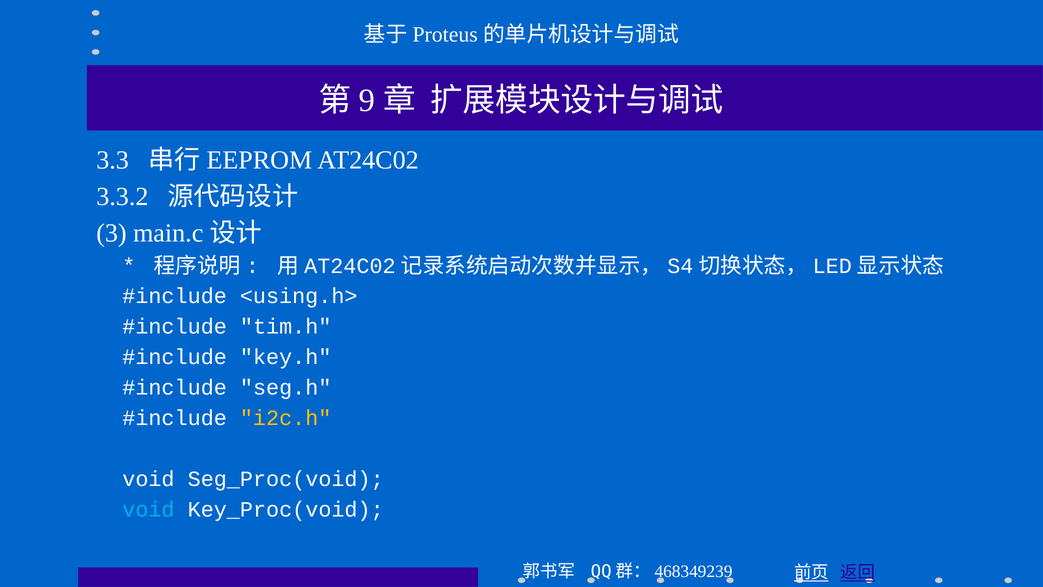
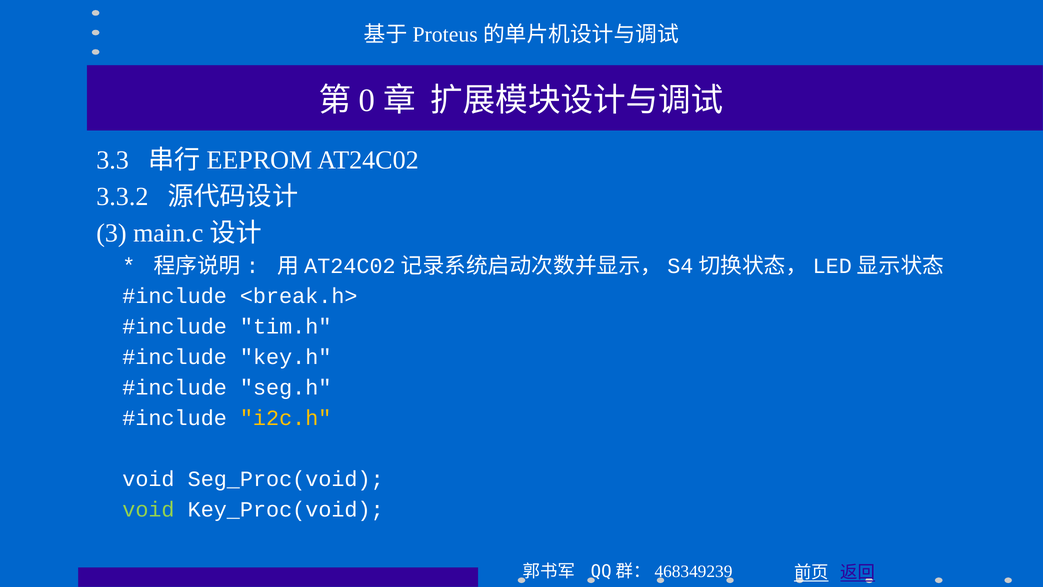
9: 9 -> 0 (367, 100)
<using.h>: <using.h> -> <break.h> (299, 296)
void colour: light blue -> light green (148, 509)
